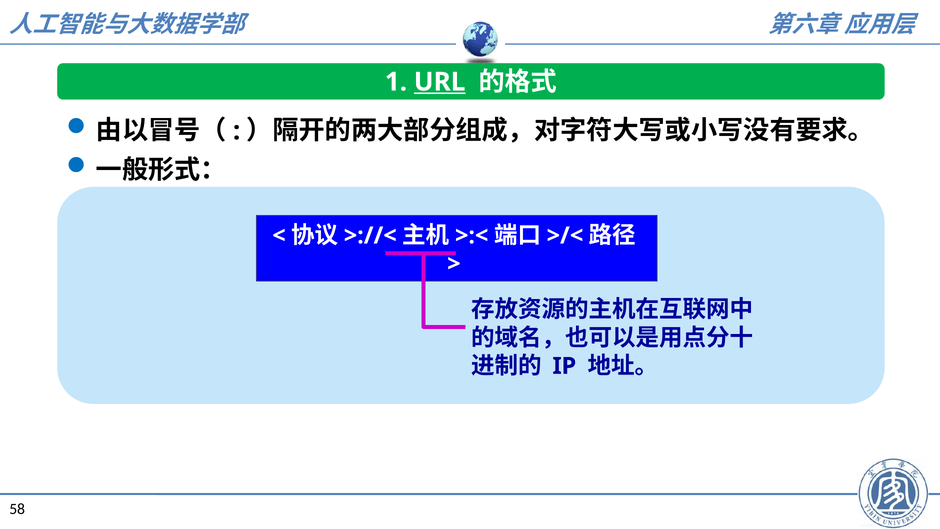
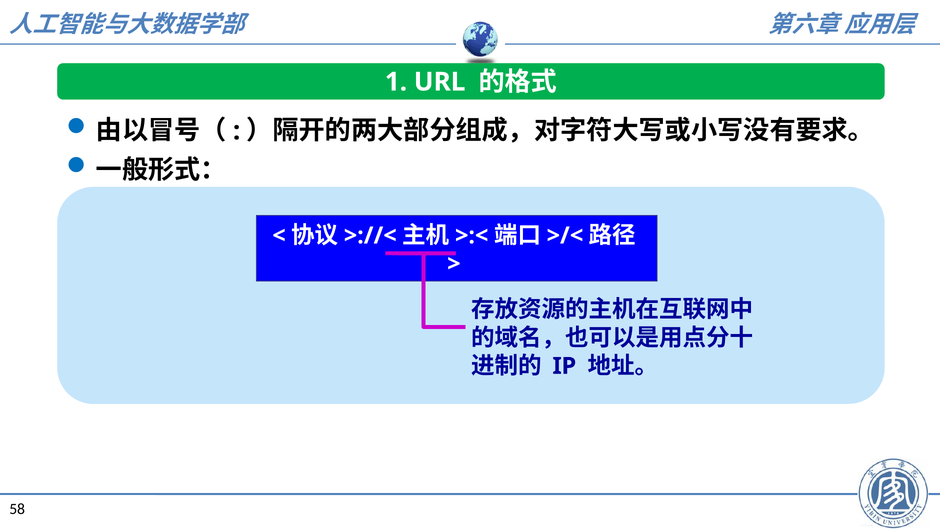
URL underline: present -> none (440, 82)
